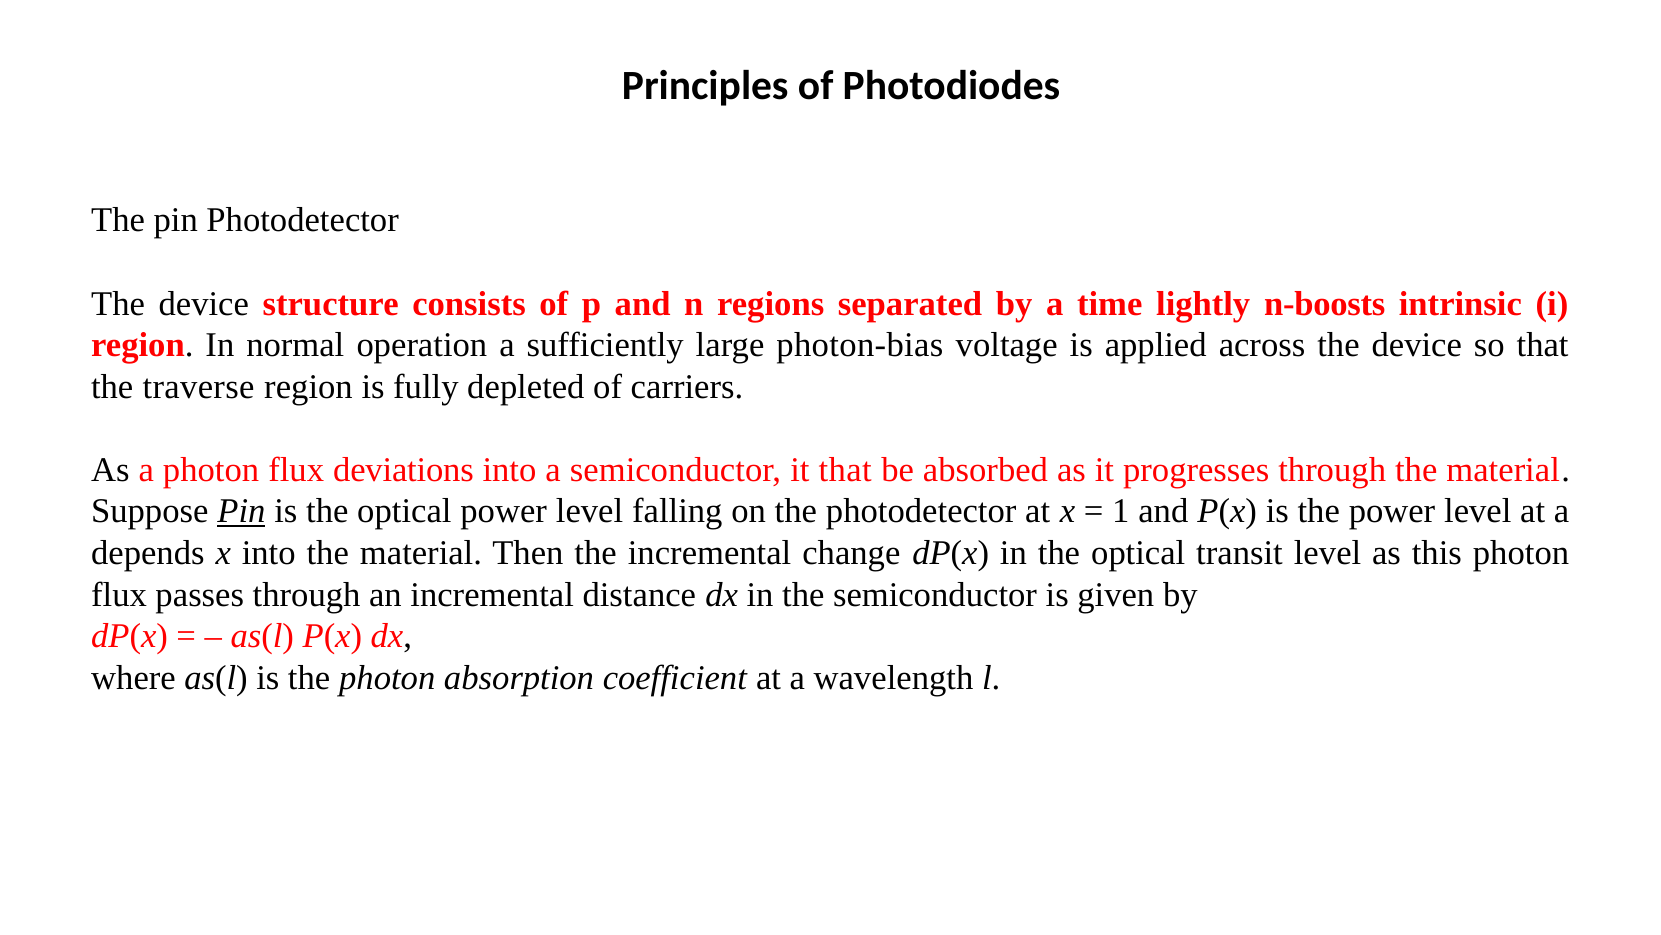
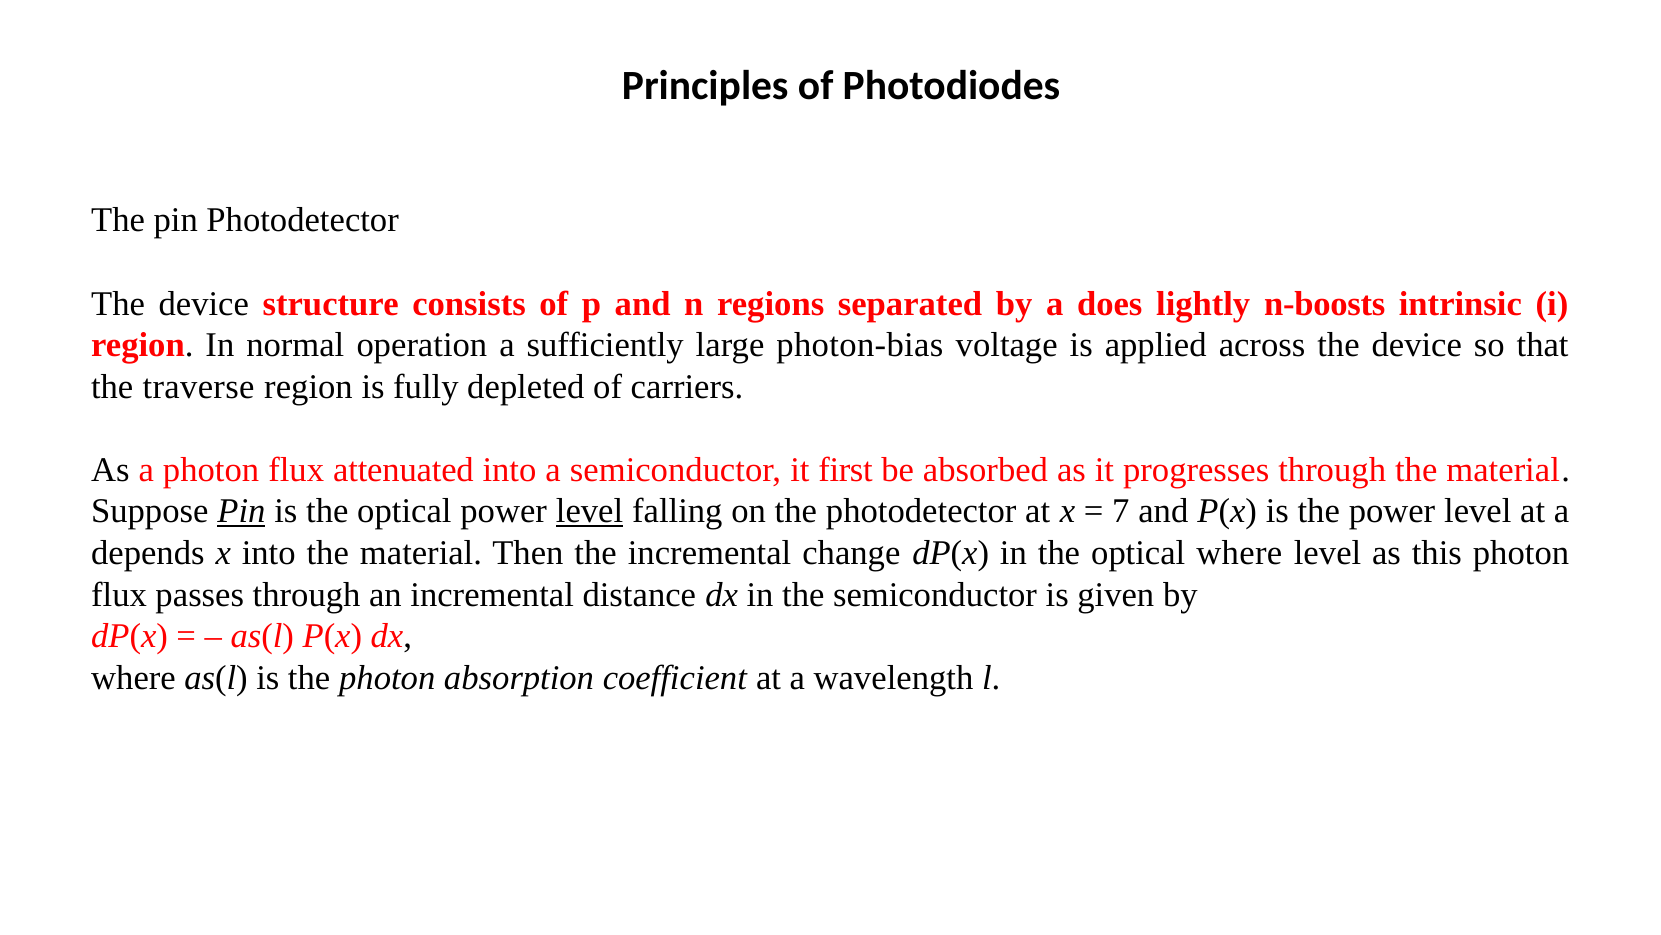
time: time -> does (1110, 303)
deviations: deviations -> attenuated (403, 470)
it that: that -> first (846, 470)
level underline: none -> present (590, 511)
1: 1 -> 7 (1121, 511)
optical transit: transit -> where (1239, 553)
